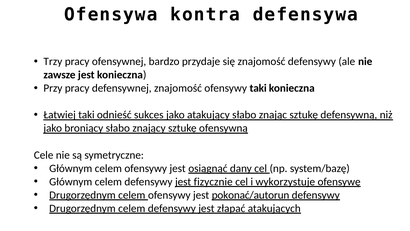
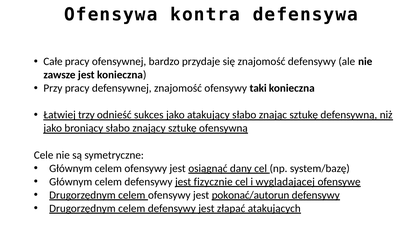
Trzy: Trzy -> Całe (53, 62)
Łatwiej taki: taki -> trzy (86, 115)
wykorzystuje: wykorzystuje -> wyglądającej (285, 181)
